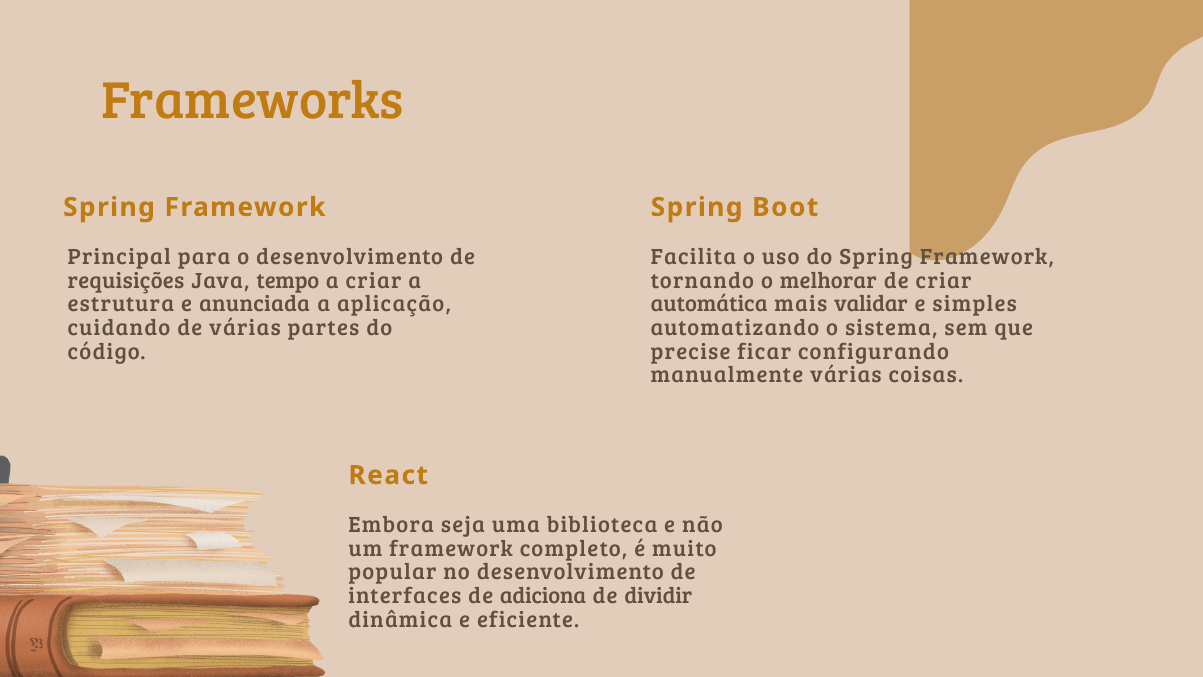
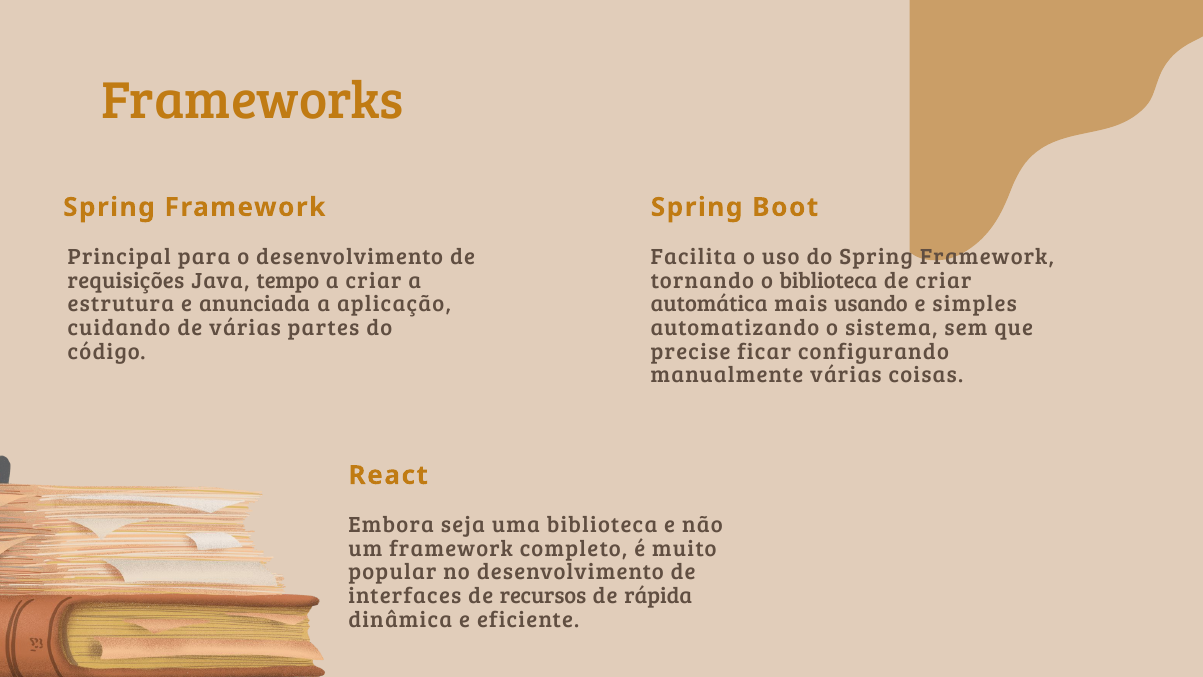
o melhorar: melhorar -> biblioteca (829, 281)
validar: validar -> usando (871, 304)
adiciona: adiciona -> recursos (543, 596)
dividir: dividir -> rápida (658, 596)
